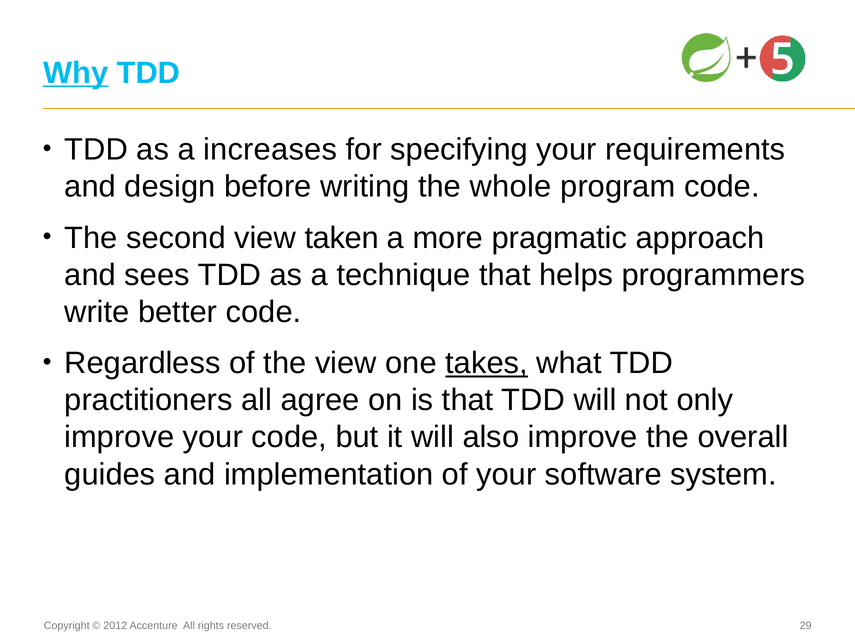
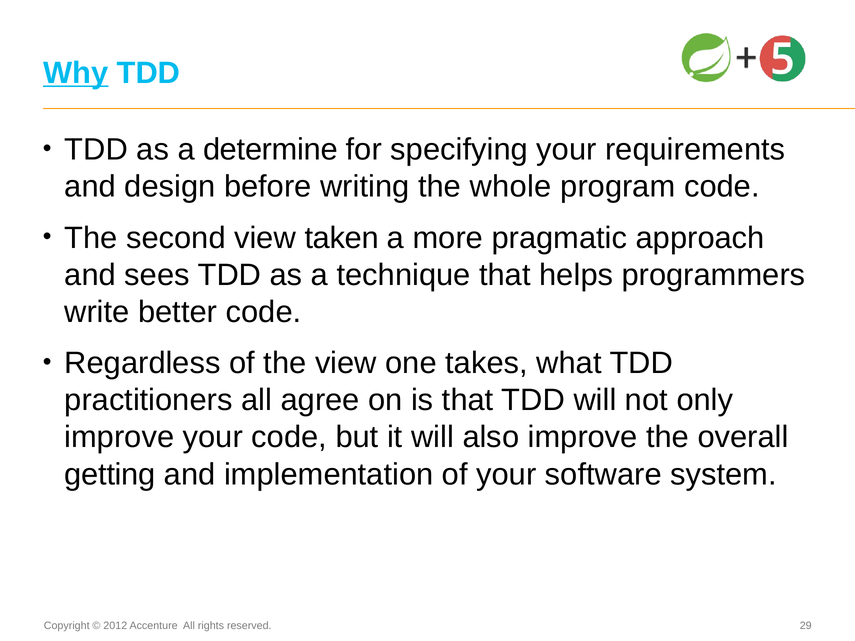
increases: increases -> determine (270, 150)
takes underline: present -> none (487, 363)
guides: guides -> getting (110, 475)
